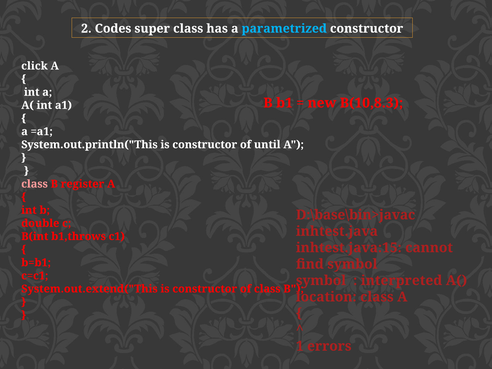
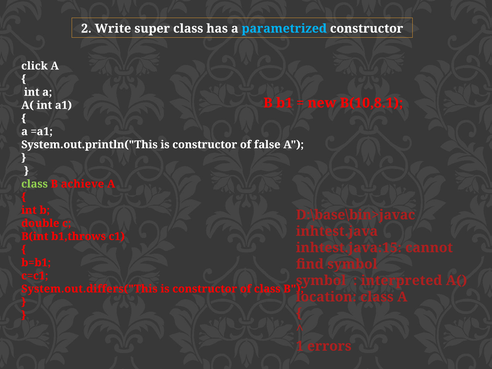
Codes: Codes -> Write (113, 29)
B(10,8.3: B(10,8.3 -> B(10,8.1 (371, 103)
until: until -> false (267, 145)
class colour: pink -> light green (35, 184)
register: register -> achieve (82, 184)
System.out.extend("This: System.out.extend("This -> System.out.differs("This (89, 289)
